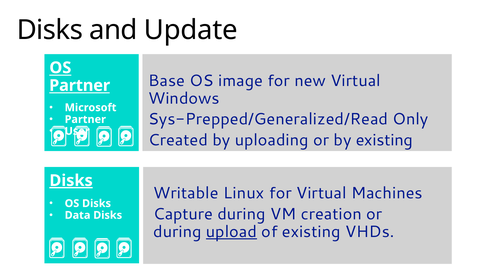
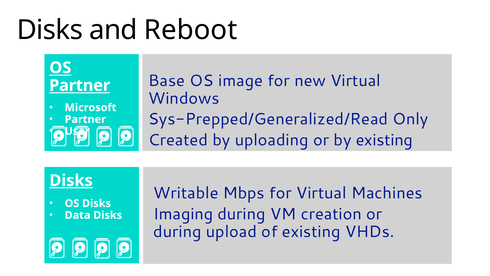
Update: Update -> Reboot (191, 30)
Linux: Linux -> Mbps (244, 193)
Capture: Capture -> Imaging (183, 214)
upload underline: present -> none (231, 232)
